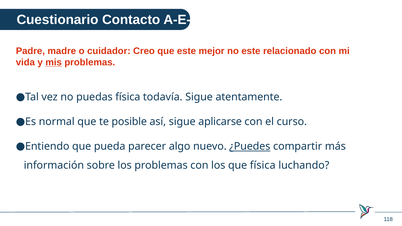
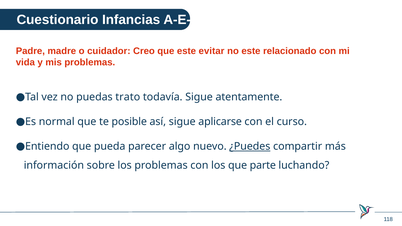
Contacto: Contacto -> Infancias (131, 20)
mejor: mejor -> evitar (212, 51)
mis underline: present -> none (54, 62)
puedas física: física -> trato (128, 97)
que física: física -> parte (263, 165)
